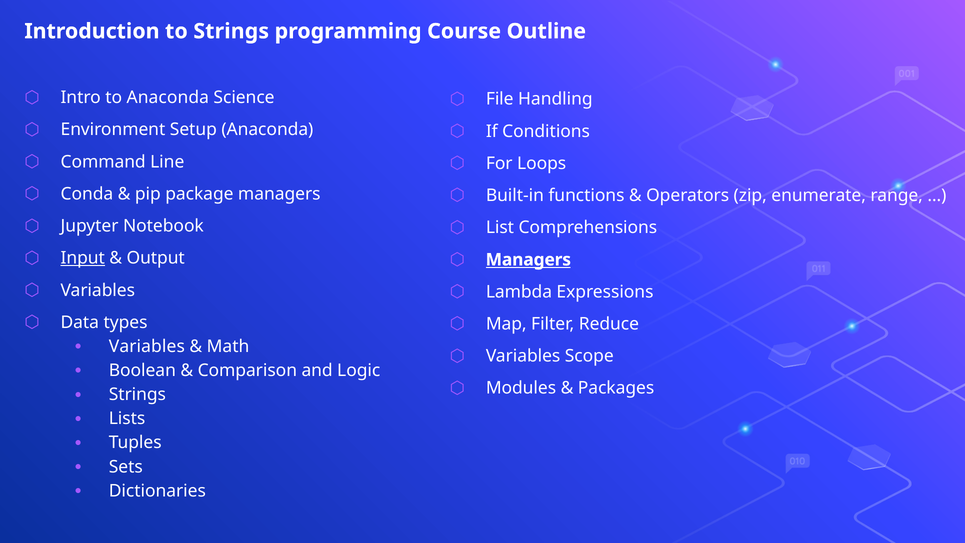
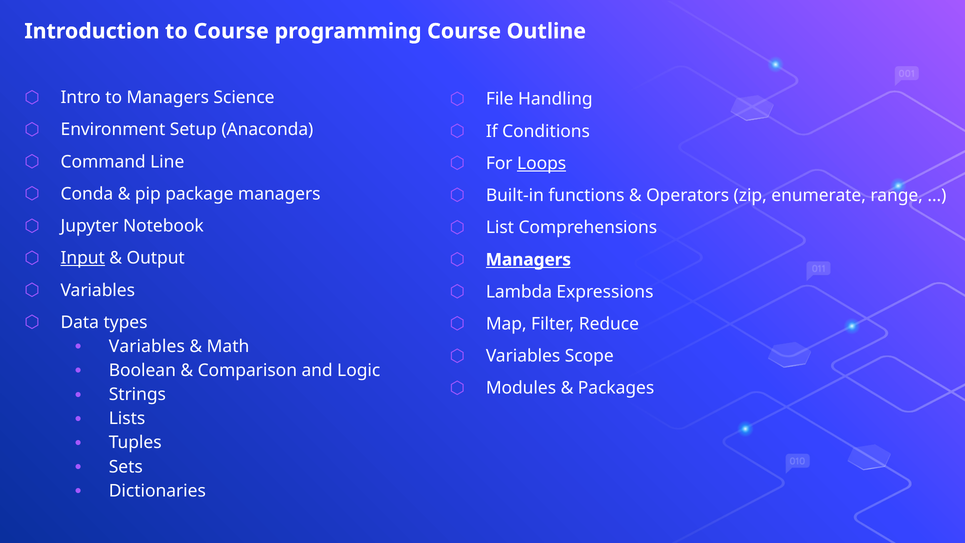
to Strings: Strings -> Course (231, 31)
to Anaconda: Anaconda -> Managers (168, 98)
Loops underline: none -> present (542, 163)
